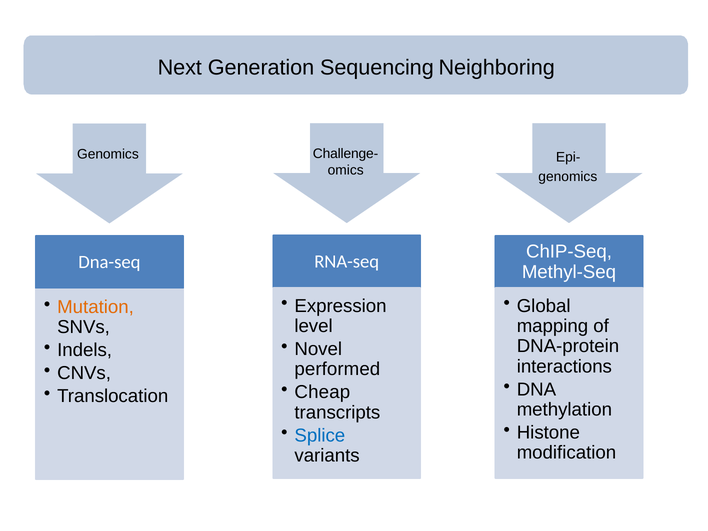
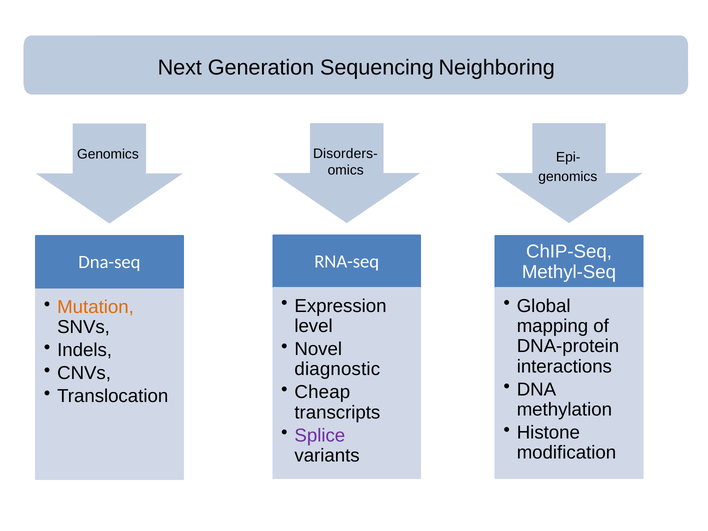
Challenge-: Challenge- -> Disorders- (345, 154)
performed: performed -> diagnostic (337, 369)
Splice colour: blue -> purple (320, 435)
